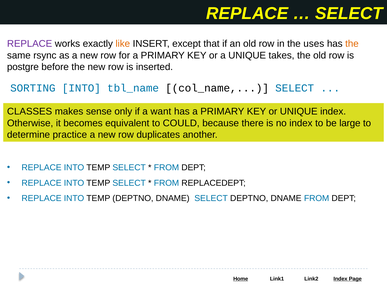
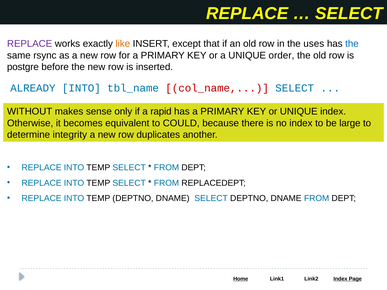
the colour: orange -> blue (352, 44)
takes: takes -> order (281, 55)
SORTING: SORTING -> ALREADY (33, 88)
col_name colour: black -> red (217, 88)
CLASSES: CLASSES -> WITHOUT (30, 112)
want: want -> rapid (161, 112)
practice: practice -> integrity (70, 135)
